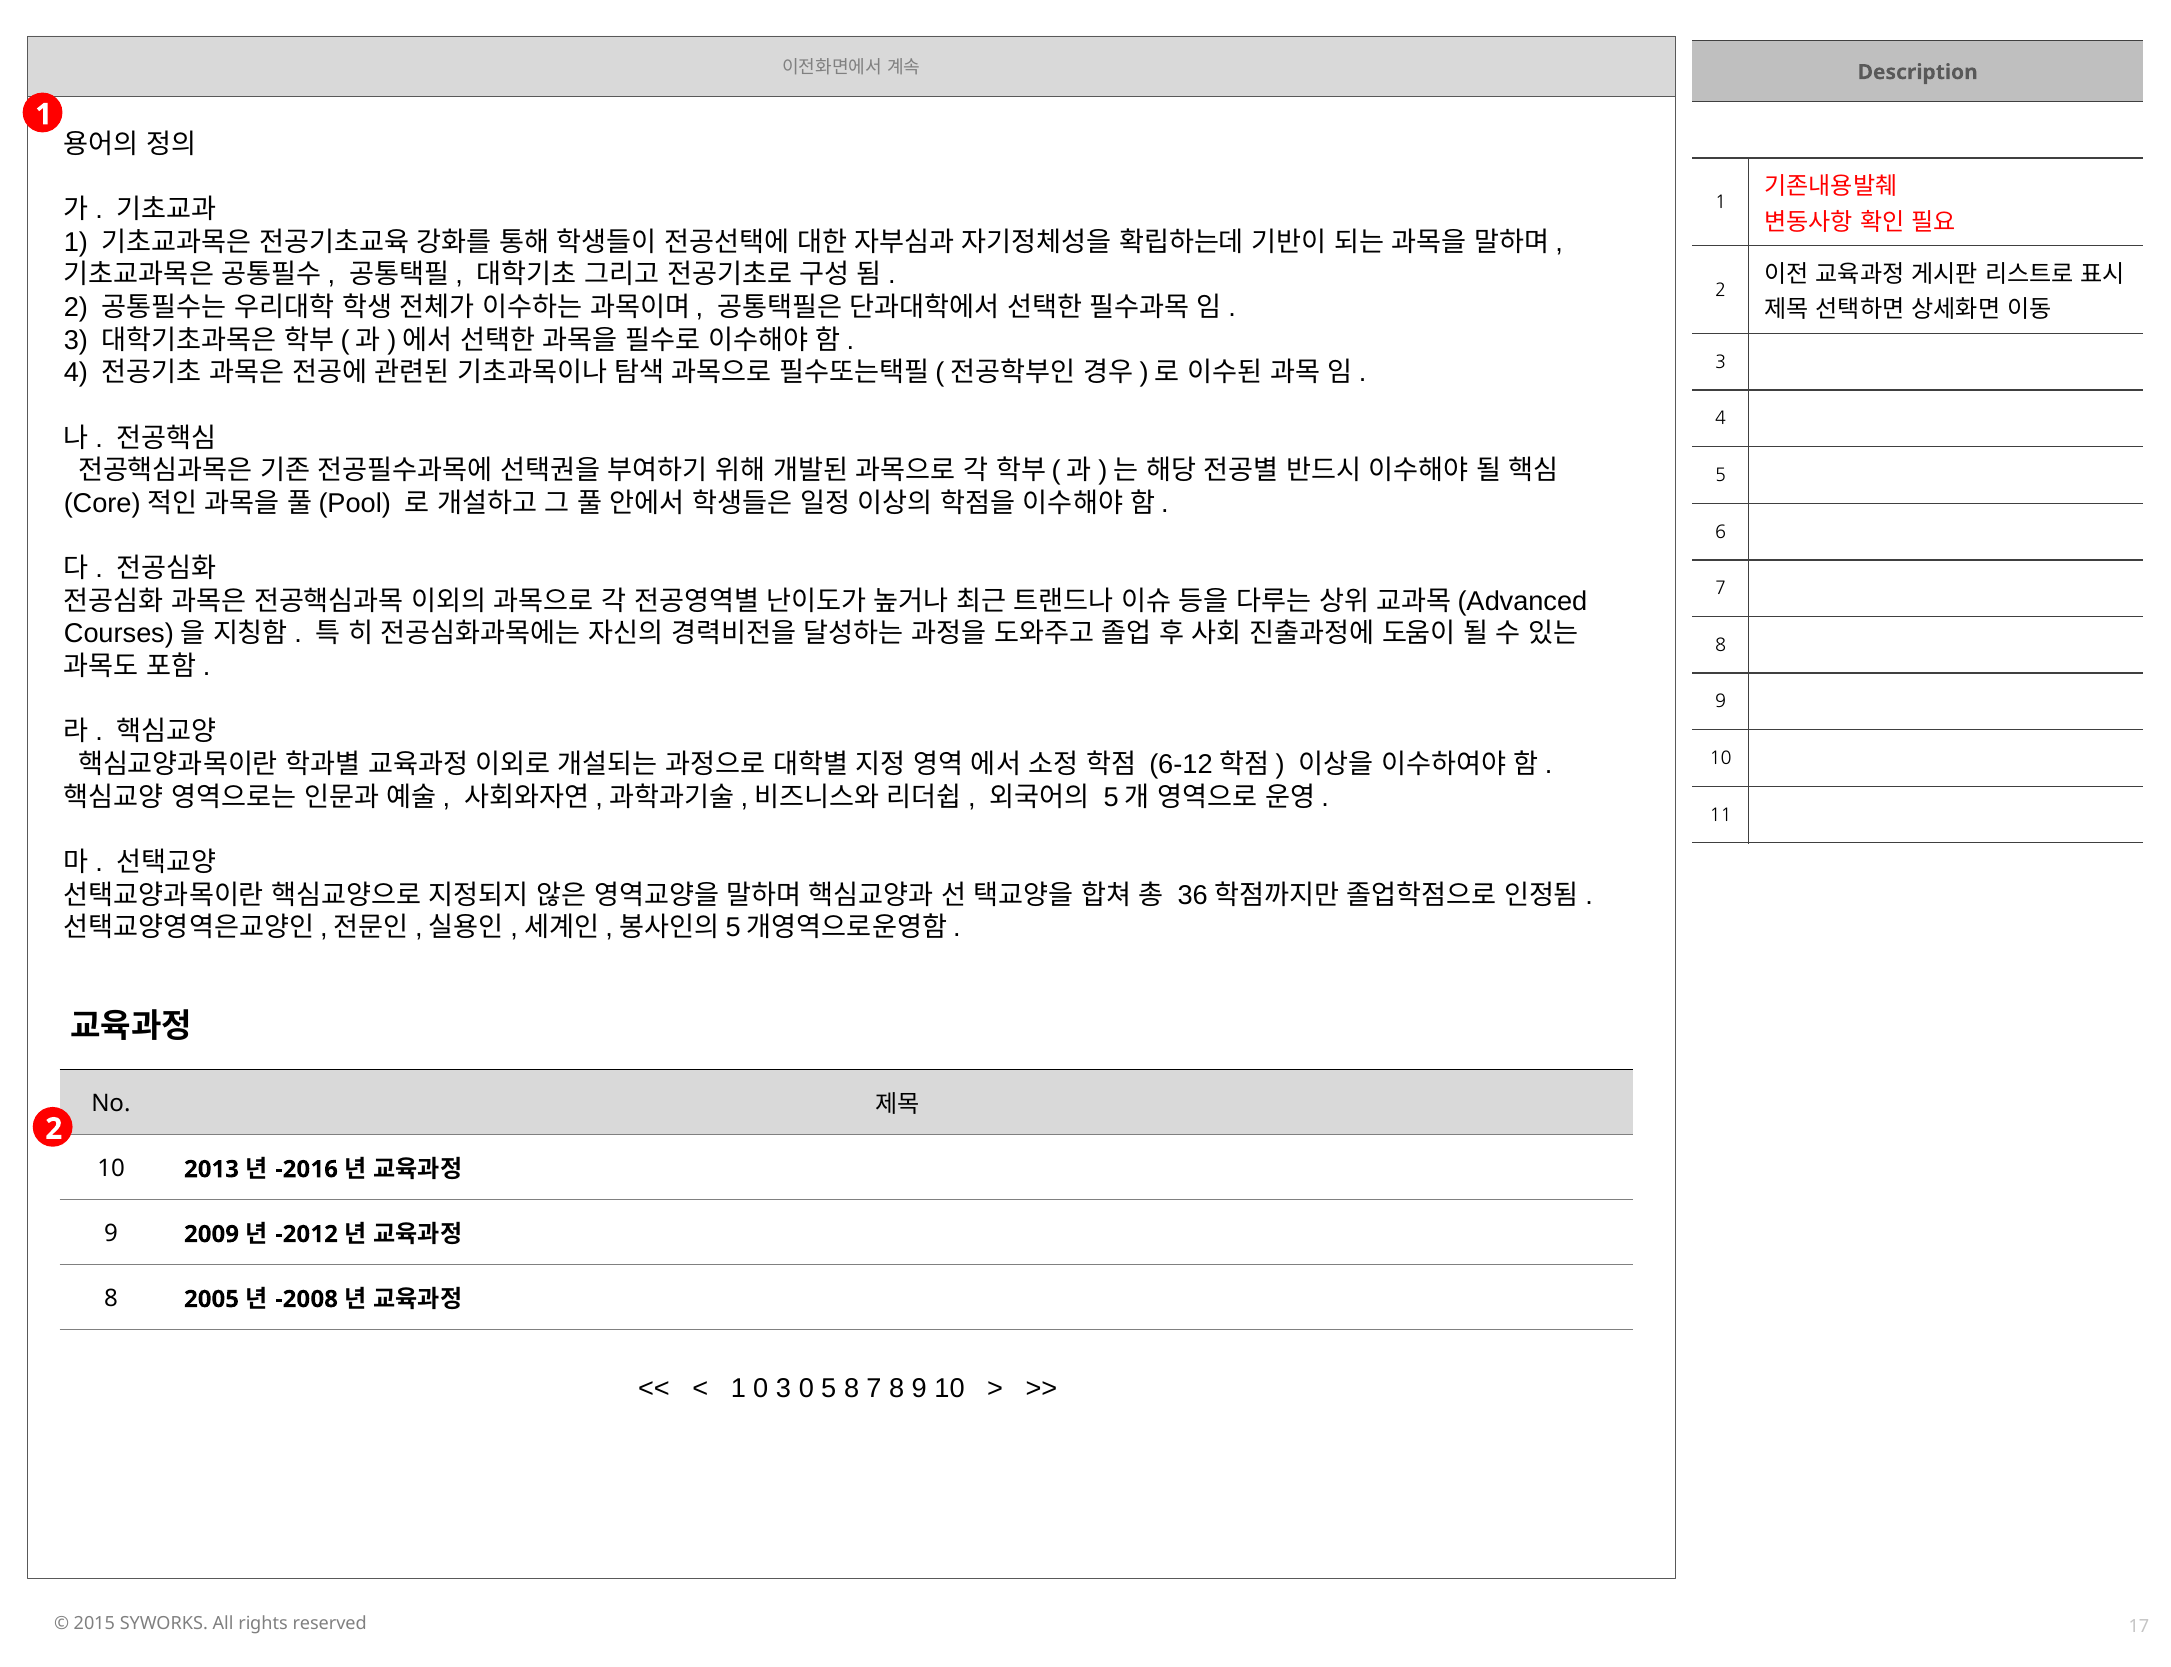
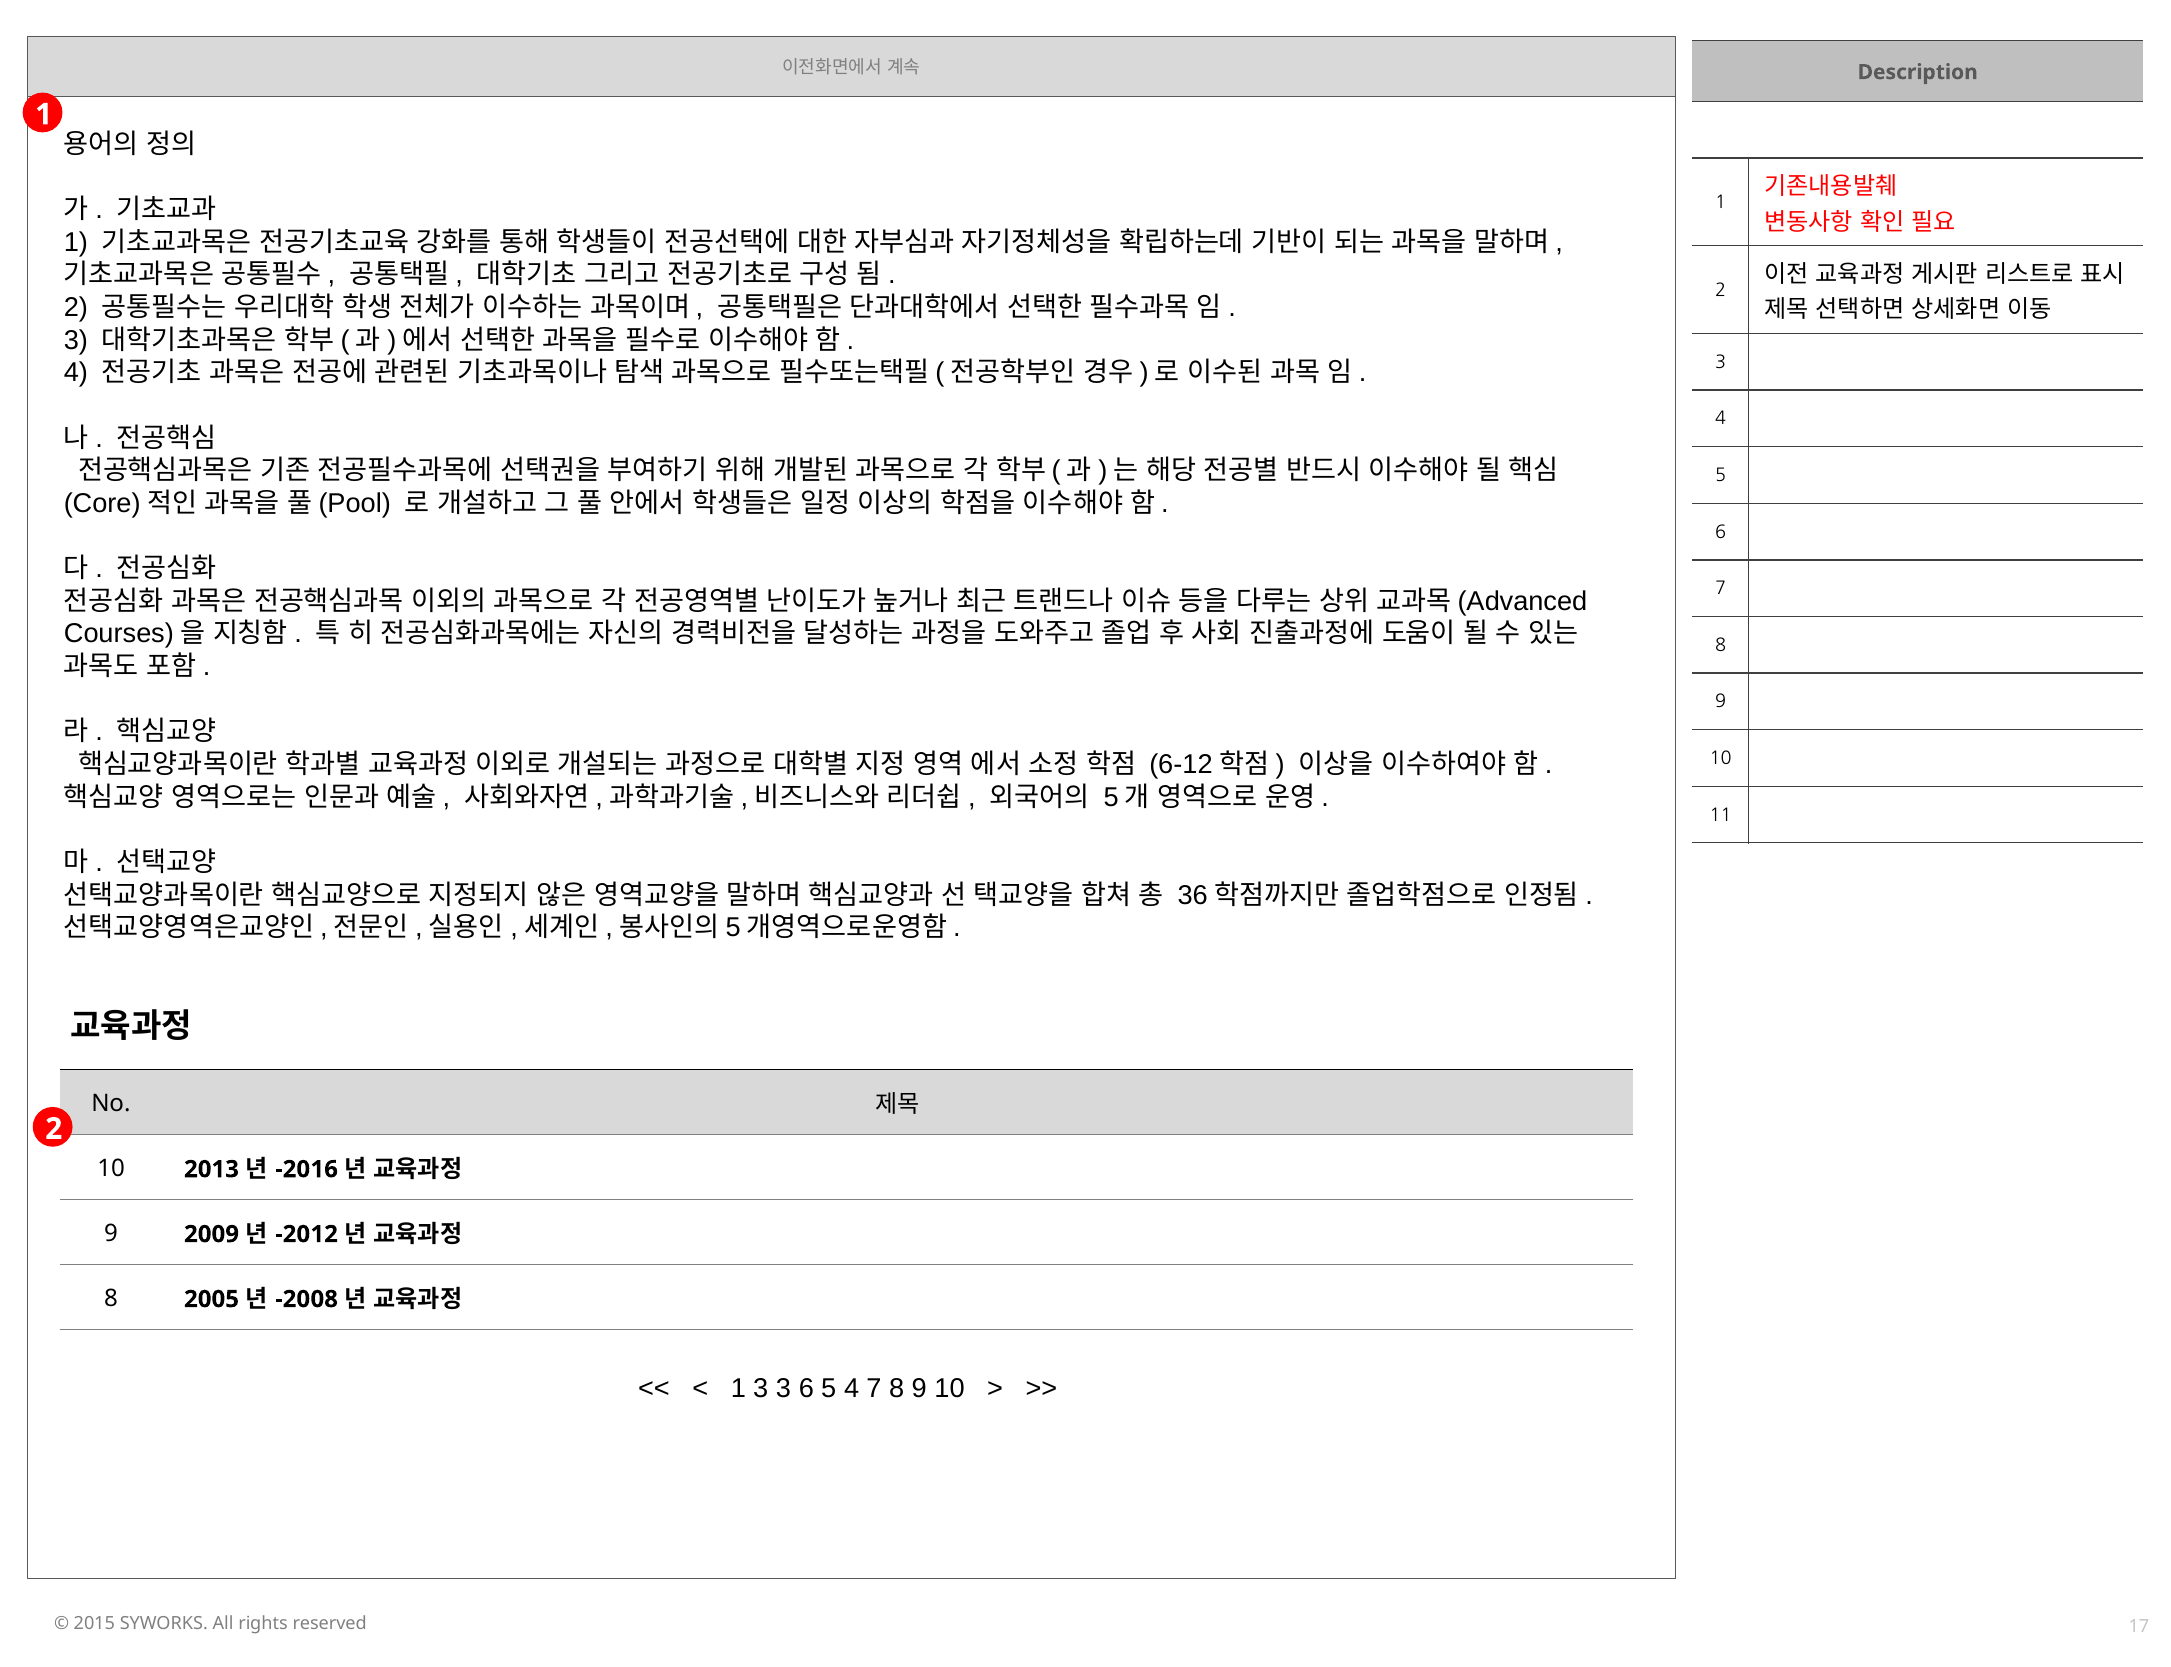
1 0: 0 -> 3 (761, 1389)
3 0: 0 -> 6 (806, 1389)
5 8: 8 -> 4 (852, 1389)
